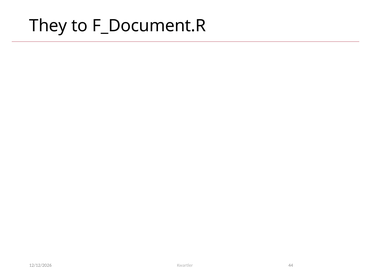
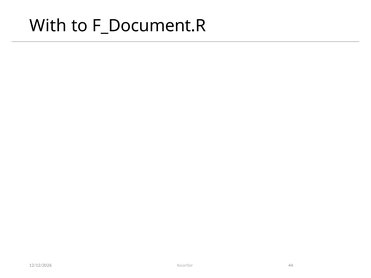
They: They -> With (48, 26)
